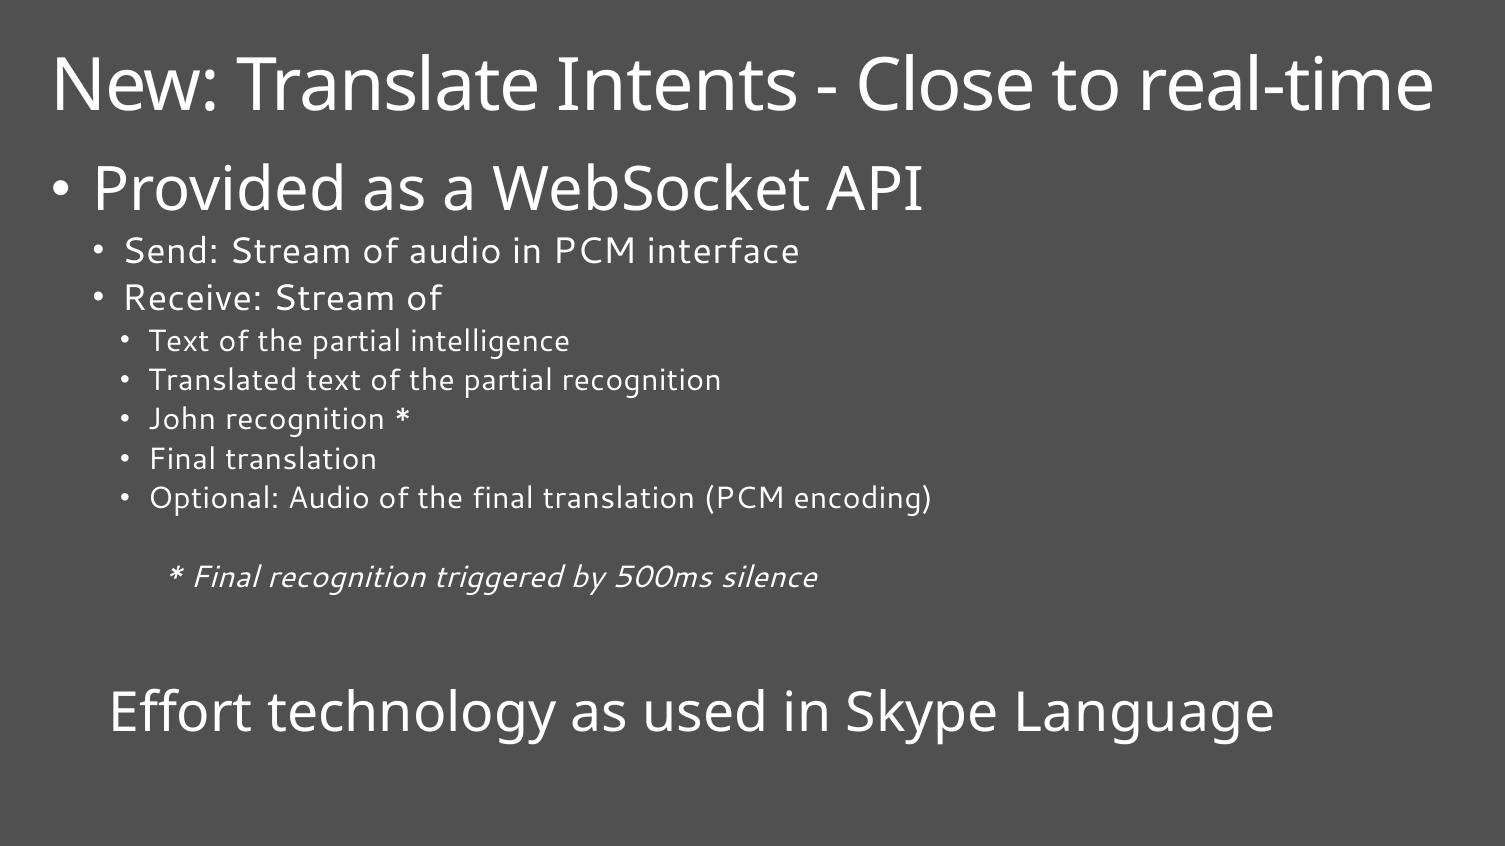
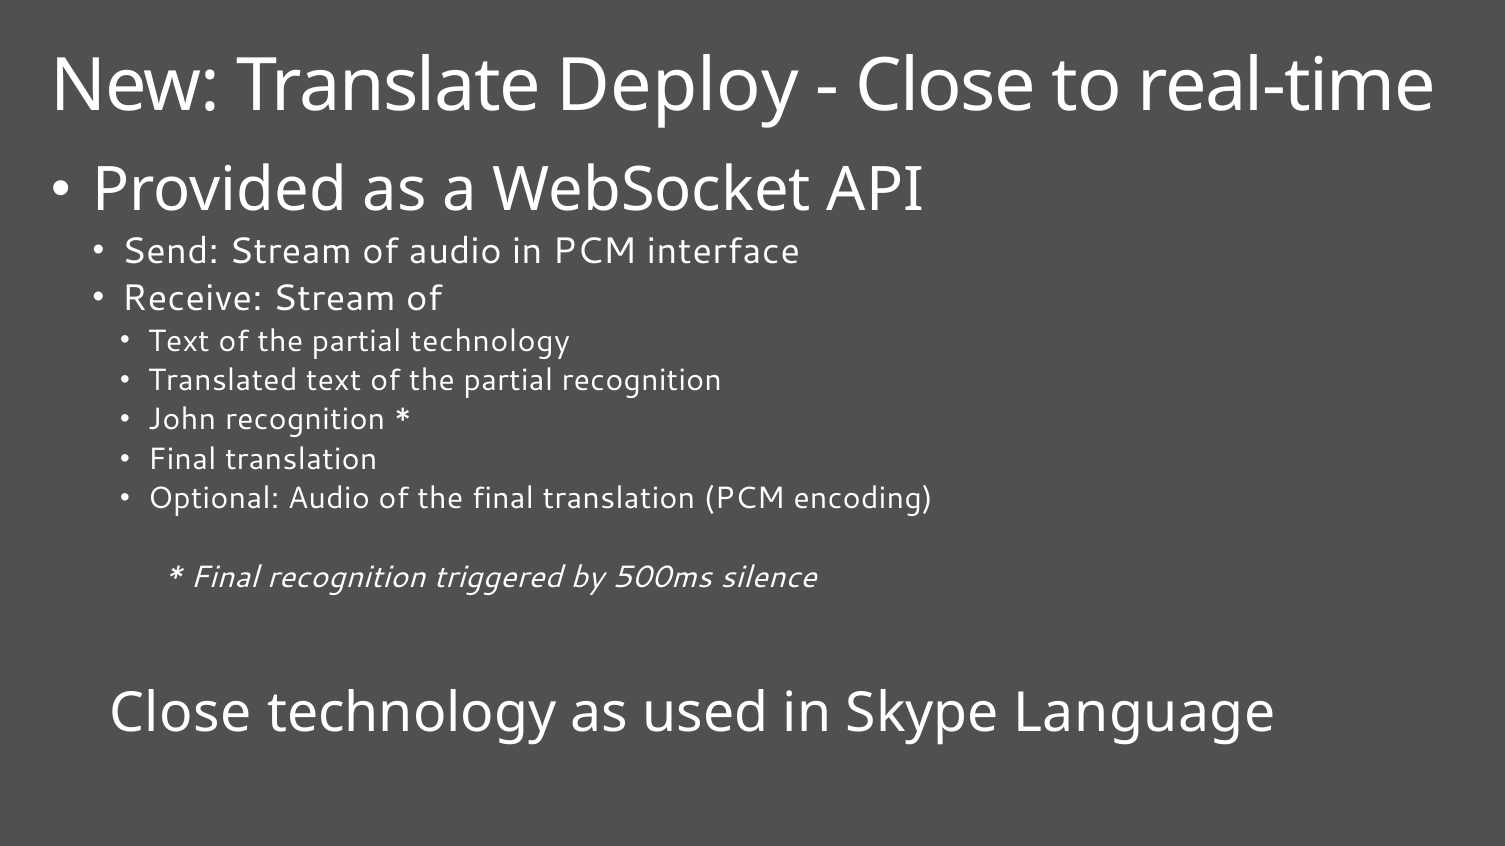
Intents: Intents -> Deploy (678, 86)
partial intelligence: intelligence -> technology (490, 341)
Effort: Effort -> Close (180, 713)
